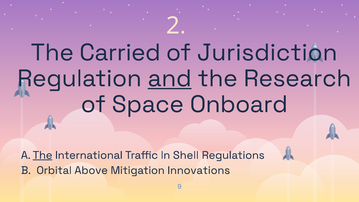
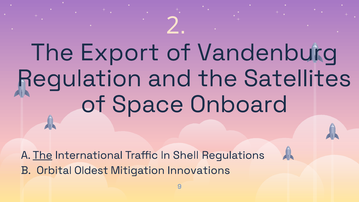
Carried: Carried -> Export (120, 52)
Jurisdiction: Jurisdiction -> Vandenburg (267, 52)
and underline: present -> none (170, 78)
Research: Research -> Satellites (297, 78)
Above: Above -> Oldest (91, 170)
